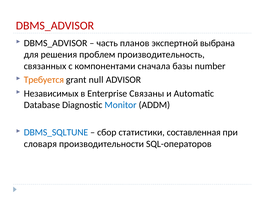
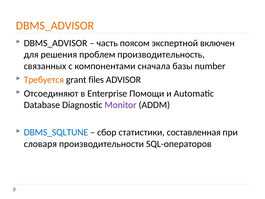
DBMS_ADVISOR colour: red -> orange (55, 26)
планов: планов -> поясом (135, 43)
выбрана: выбрана -> включен (217, 43)
null: null -> files (96, 80)
Независимых: Независимых -> Отсоединяют (51, 93)
Связаны: Связаны -> Помощи (147, 93)
Monitor colour: blue -> purple (121, 105)
